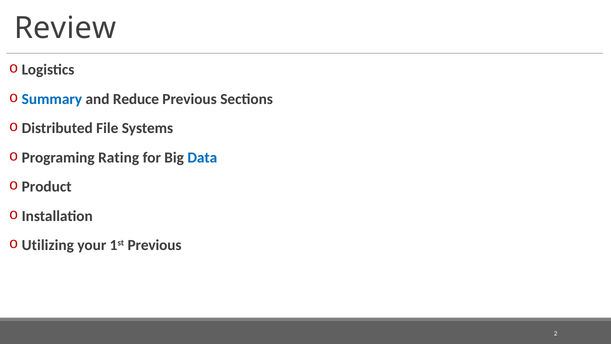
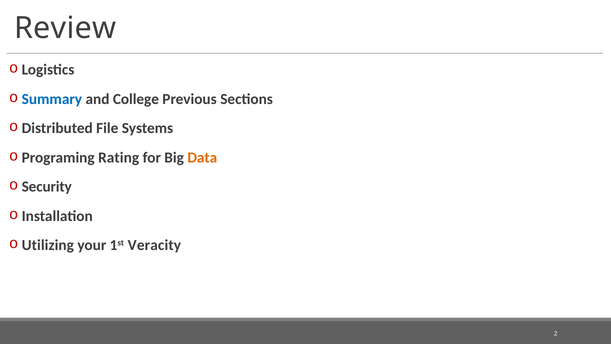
Reduce: Reduce -> College (136, 99)
Data colour: blue -> orange (202, 157)
Product: Product -> Security (47, 187)
1st Previous: Previous -> Veracity (154, 245)
